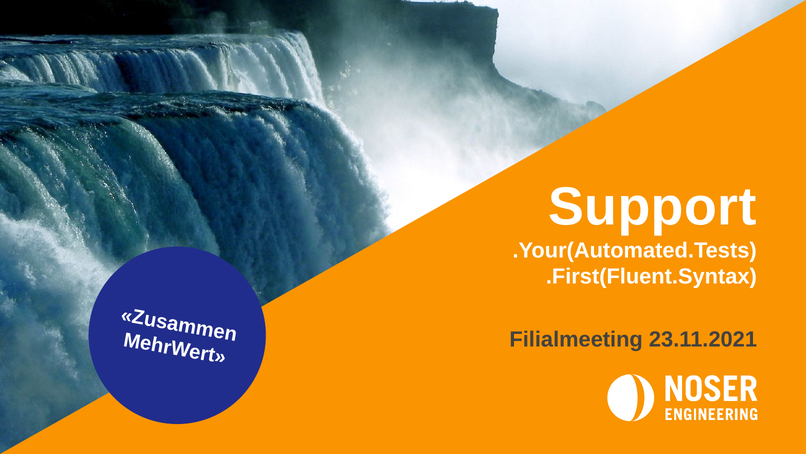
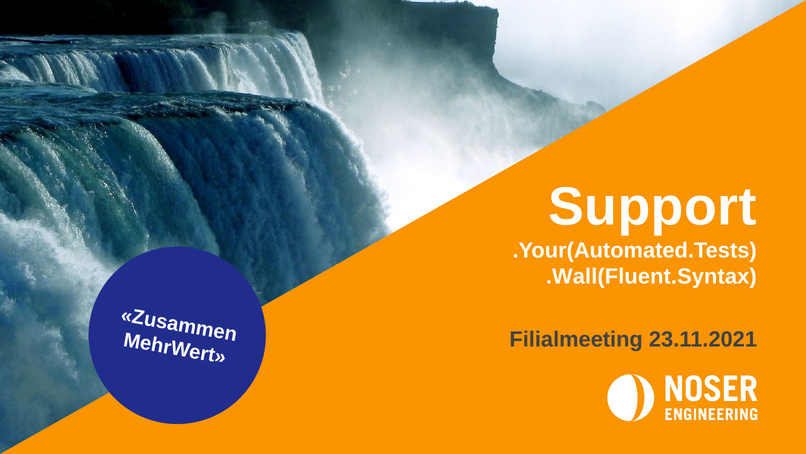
.First(Fluent.Syntax: .First(Fluent.Syntax -> .Wall(Fluent.Syntax (651, 276)
